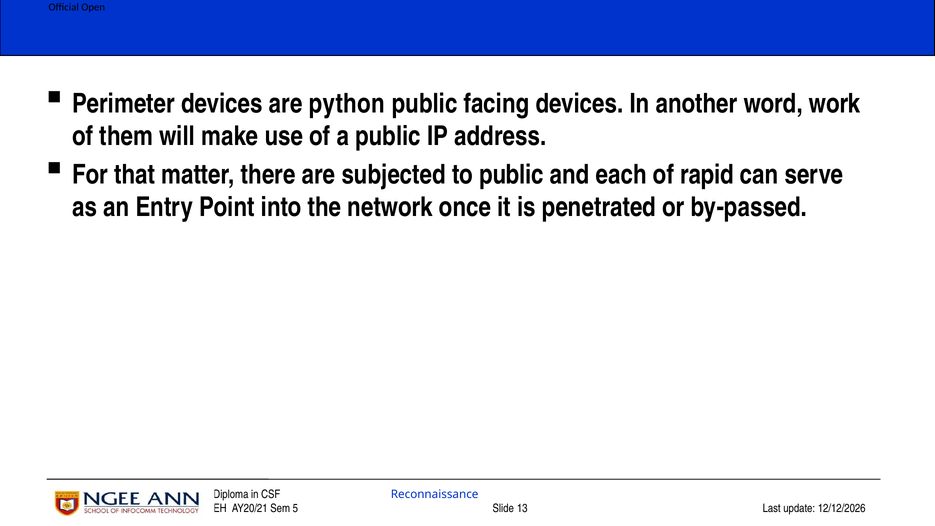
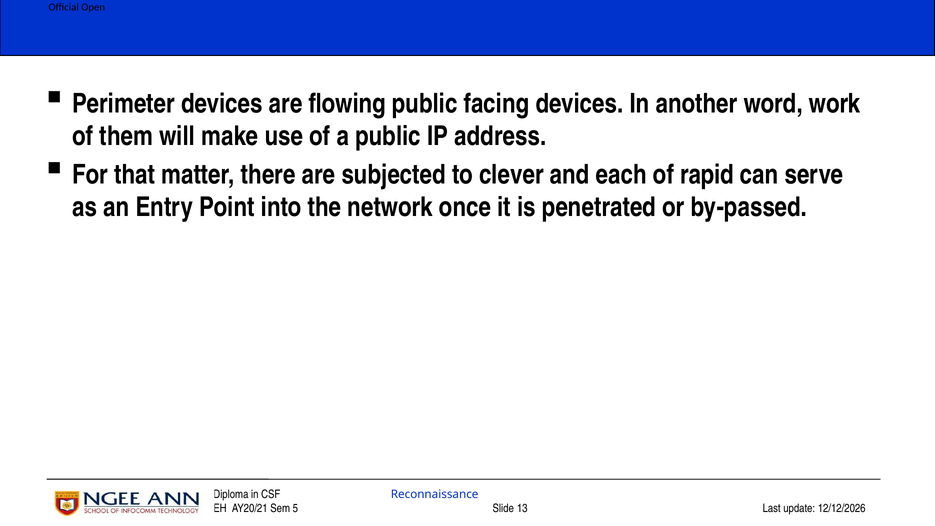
python: python -> flowing (347, 104)
to public: public -> clever (511, 175)
